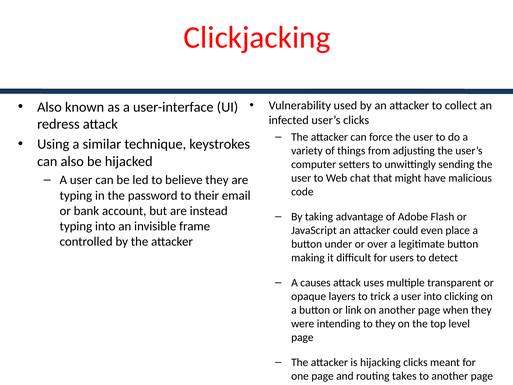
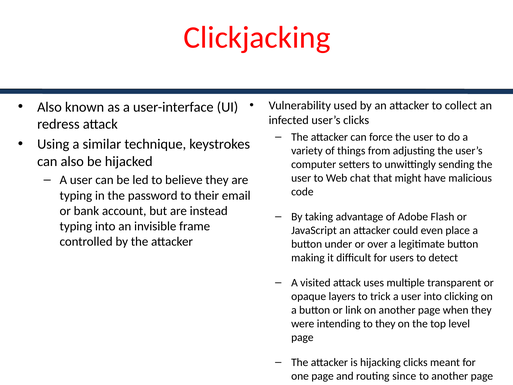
causes: causes -> visited (315, 282)
takes: takes -> since (404, 376)
